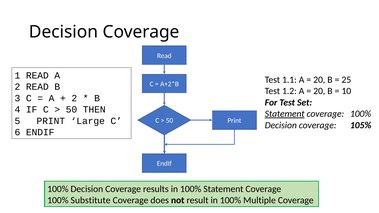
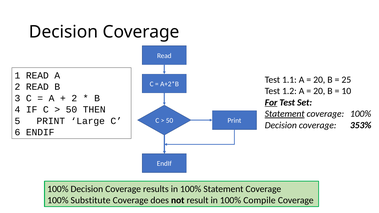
For underline: none -> present (271, 103)
105%: 105% -> 353% (361, 125)
Multiple: Multiple -> Compile (259, 200)
